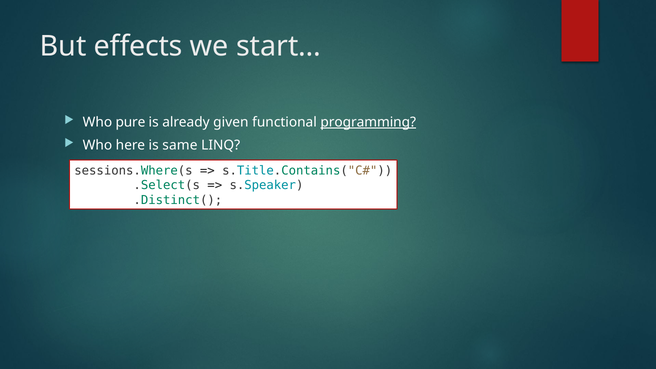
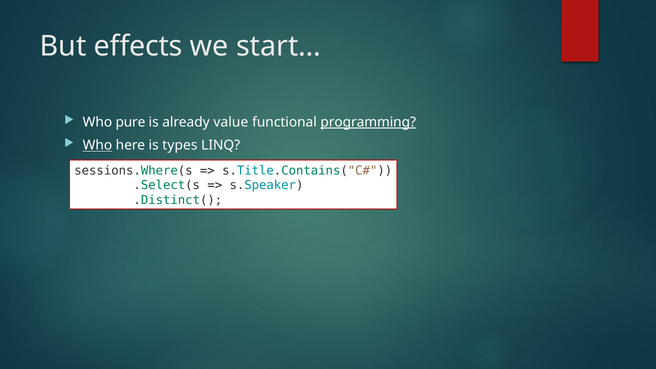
given: given -> value (231, 122)
Who underline: none -> present (97, 145)
same: same -> types (180, 145)
